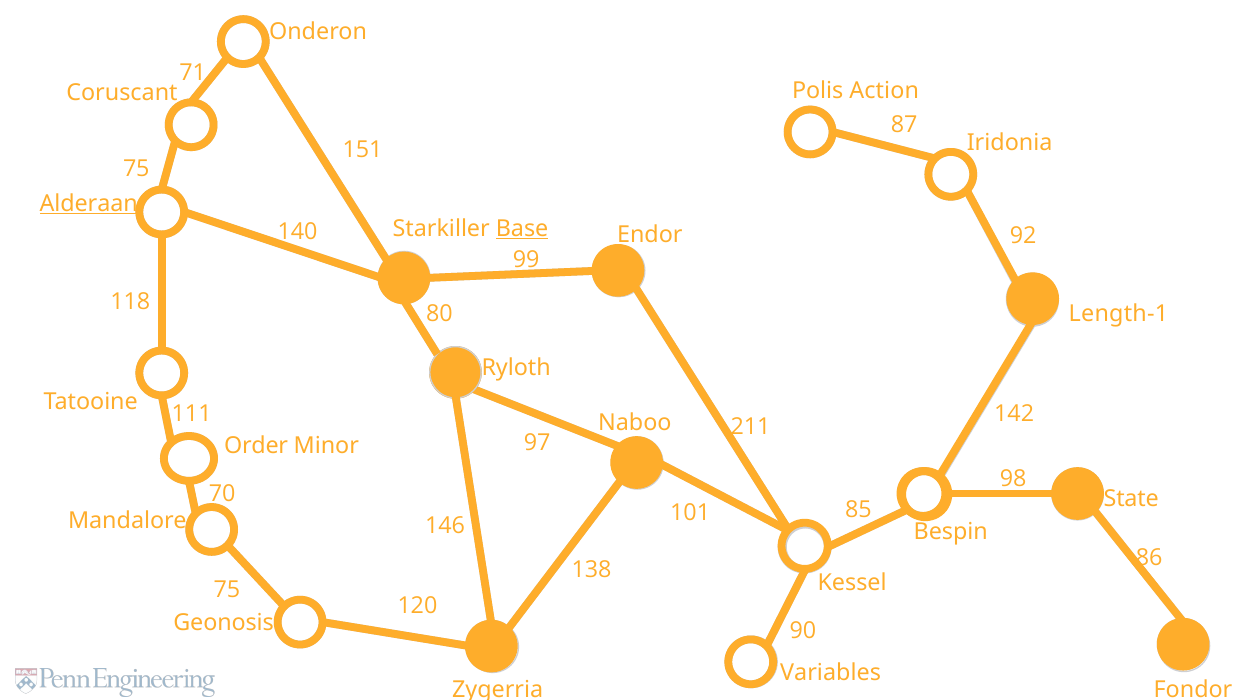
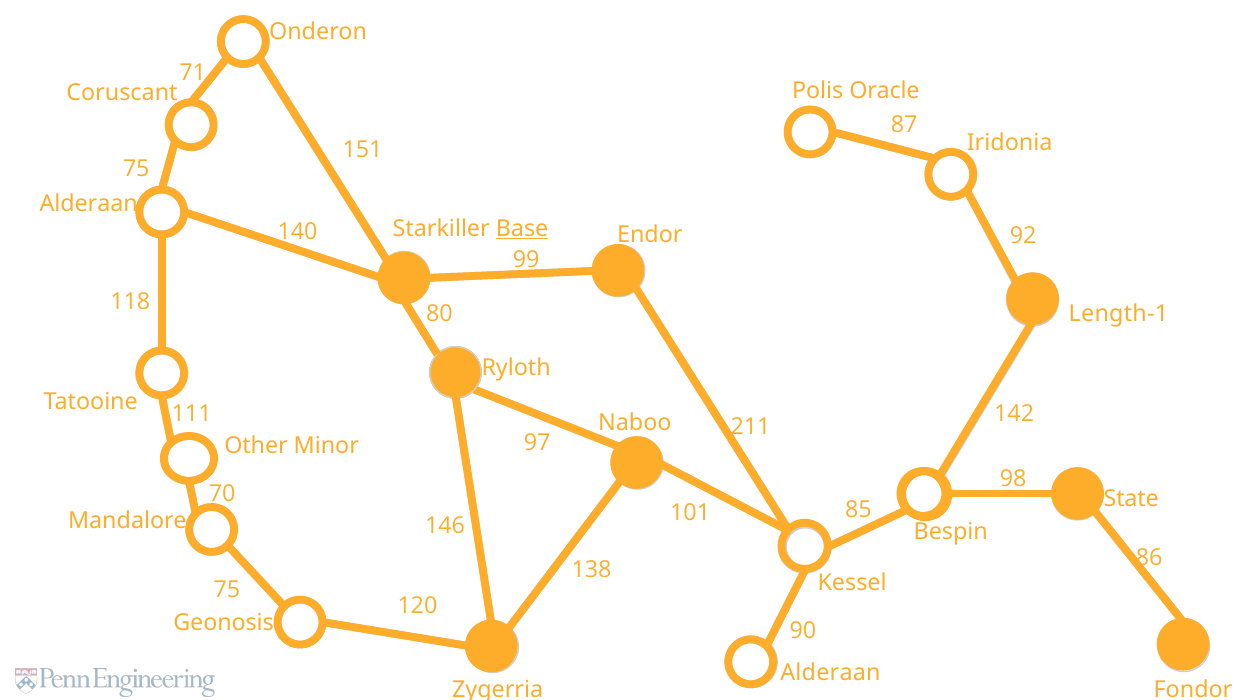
Action: Action -> Oracle (884, 90)
Alderaan underline: present -> none (89, 204)
Order: Order -> Other (256, 446)
Variables: Variables -> Alderaan (830, 673)
